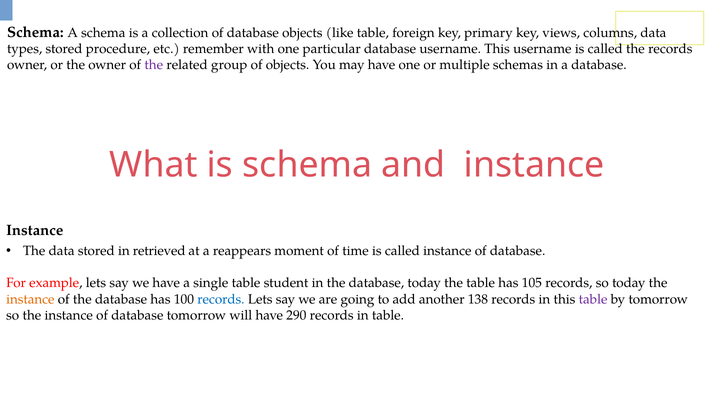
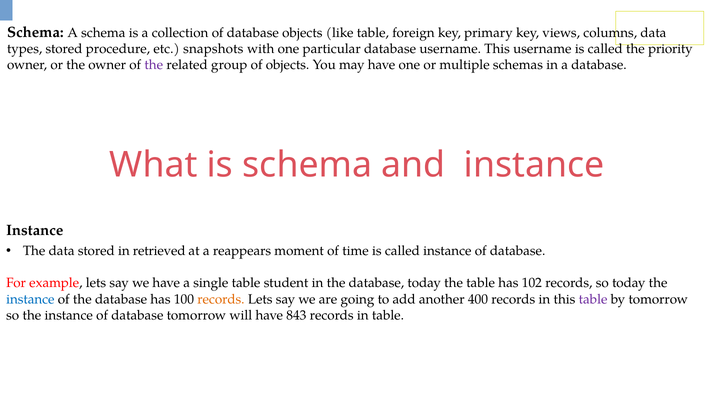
remember: remember -> snapshots (213, 49)
the records: records -> priority (670, 49)
105: 105 -> 102 (532, 283)
instance colour: orange -> blue (30, 299)
records colour: blue -> orange (221, 299)
138: 138 -> 400 (478, 299)
290: 290 -> 843 (296, 315)
